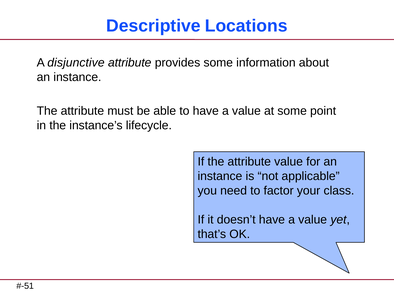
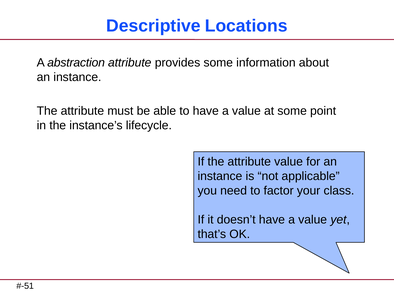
disjunctive: disjunctive -> abstraction (76, 63)
